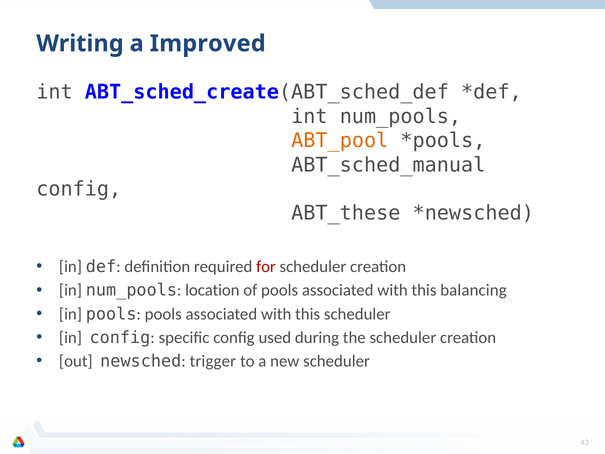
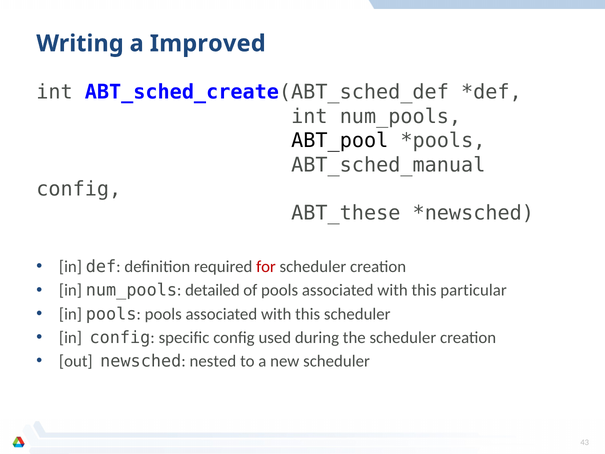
ABT_pool colour: orange -> black (340, 141)
location: location -> detailed (212, 290)
balancing: balancing -> particular (474, 290)
trigger: trigger -> nested (213, 361)
